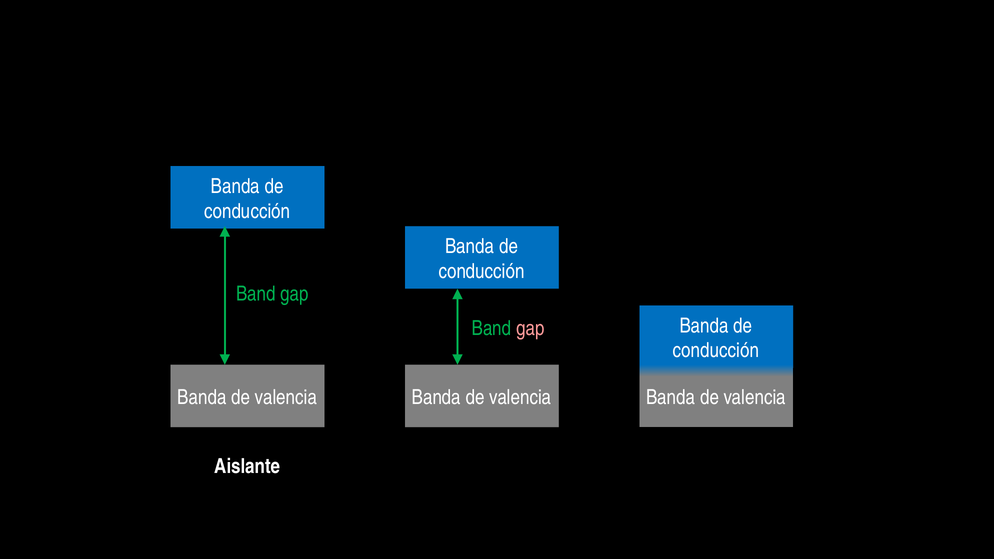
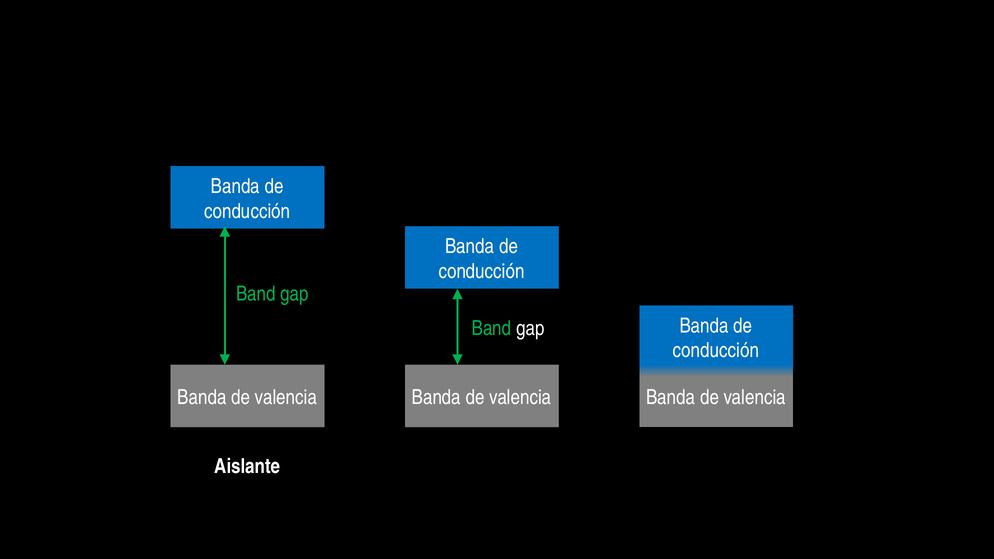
gap colour: pink -> white (530, 328)
